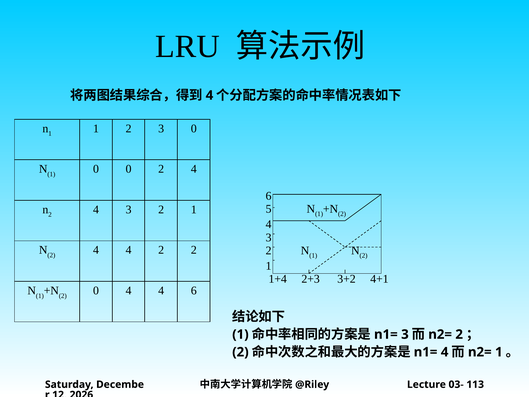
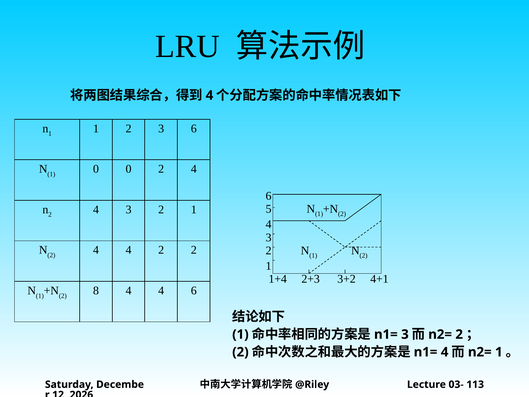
3 0: 0 -> 6 (194, 128)
2 0: 0 -> 8 (96, 290)
